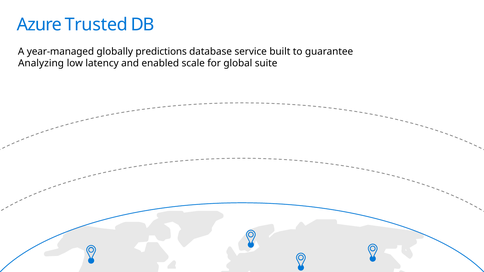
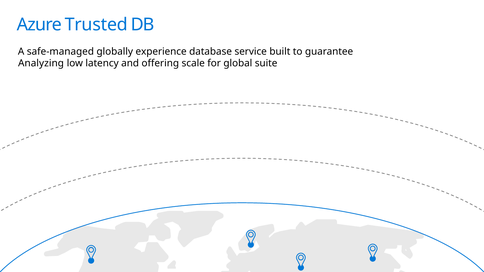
year-managed: year-managed -> safe-managed (60, 52)
predictions: predictions -> experience (161, 52)
enabled: enabled -> offering (160, 63)
